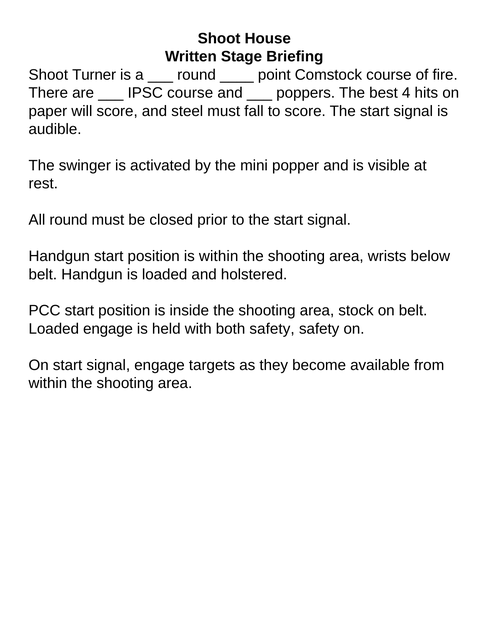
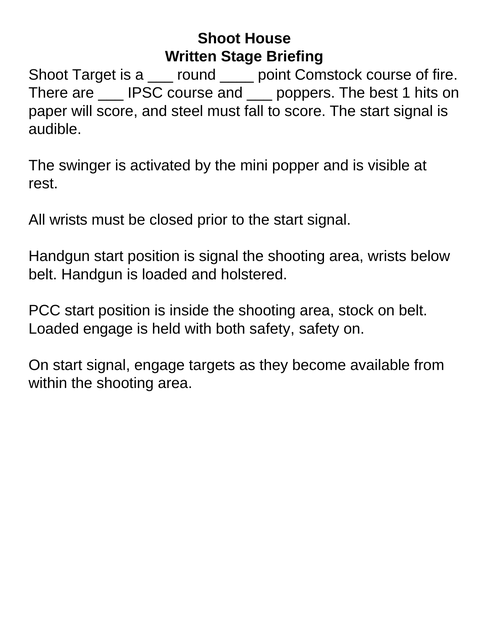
Turner: Turner -> Target (94, 75)
4: 4 -> 1 (406, 93)
All round: round -> wrists (68, 220)
is within: within -> signal (219, 256)
